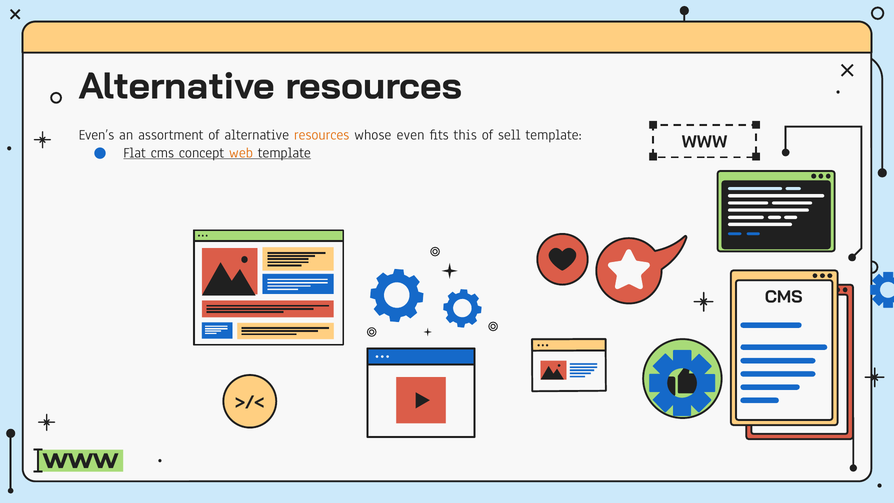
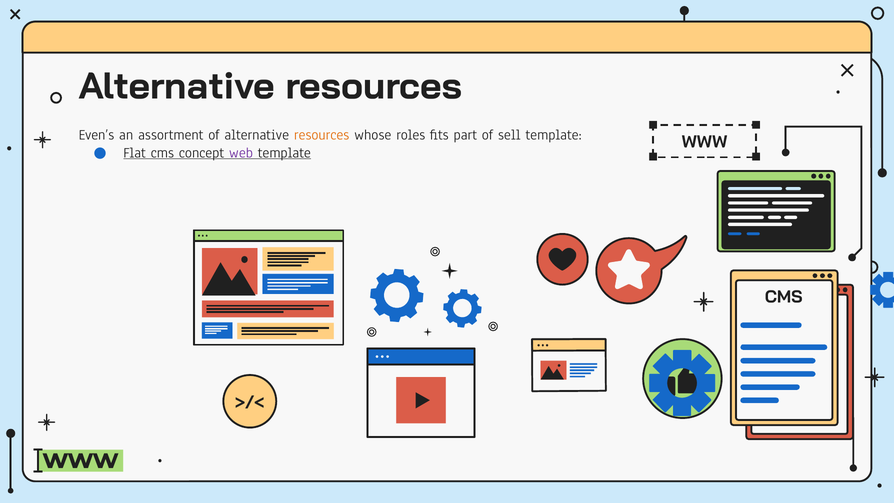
even: even -> roles (411, 135)
this: this -> part (465, 135)
web colour: orange -> purple (241, 153)
